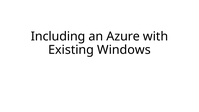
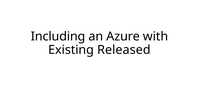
Windows: Windows -> Released (124, 50)
